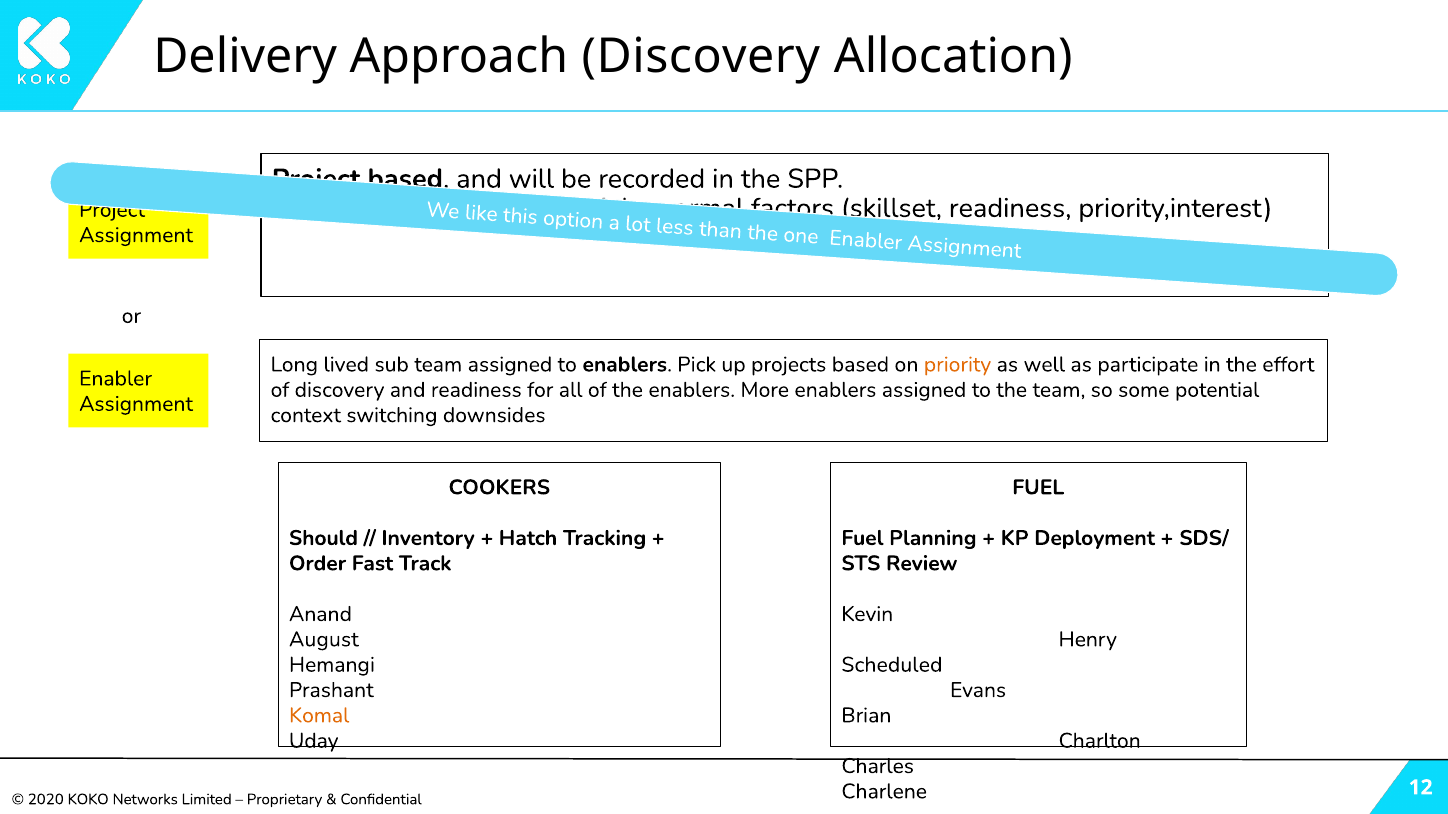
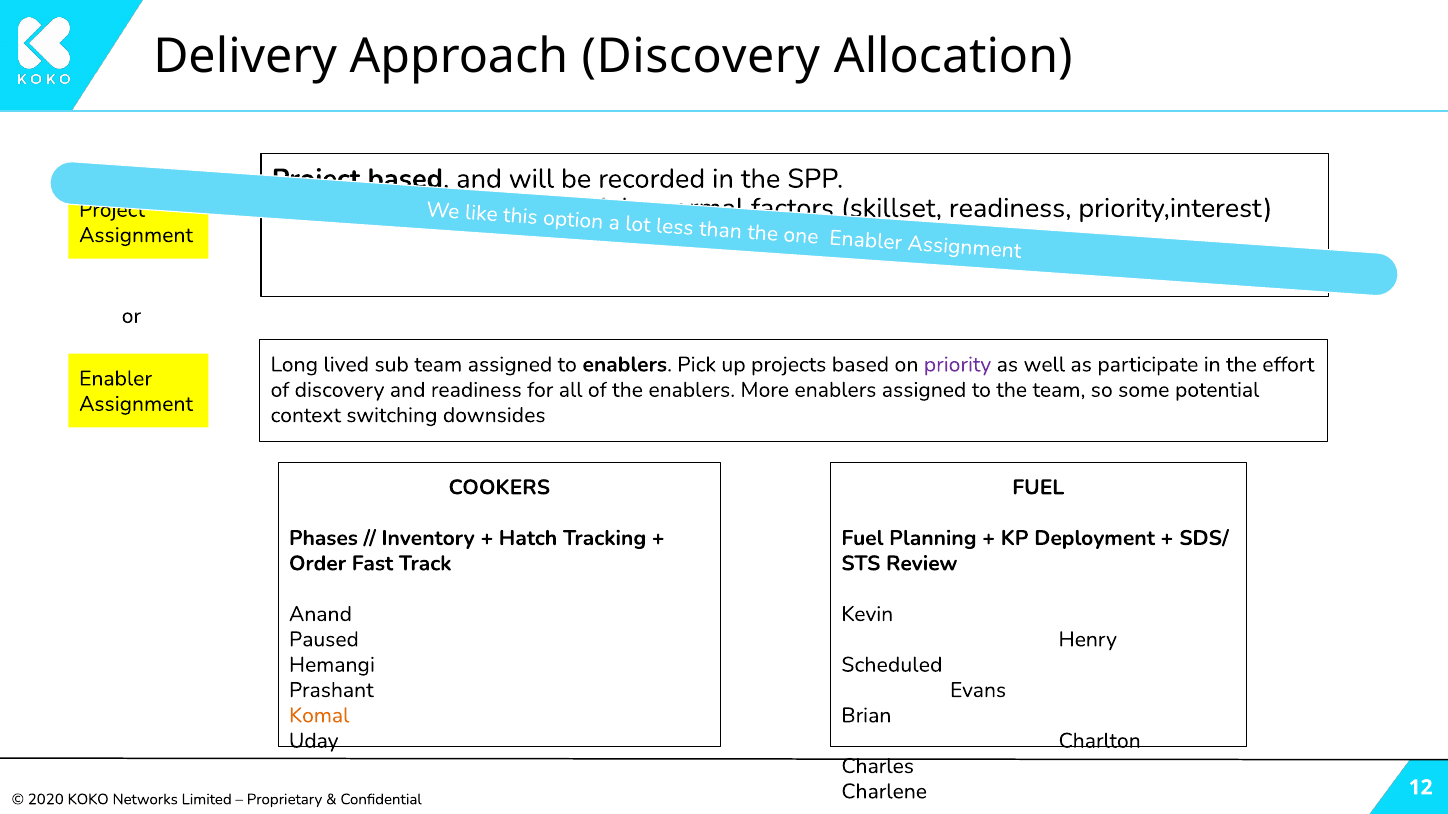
priority colour: orange -> purple (958, 365)
Should: Should -> Phases (323, 538)
August: August -> Paused (324, 640)
